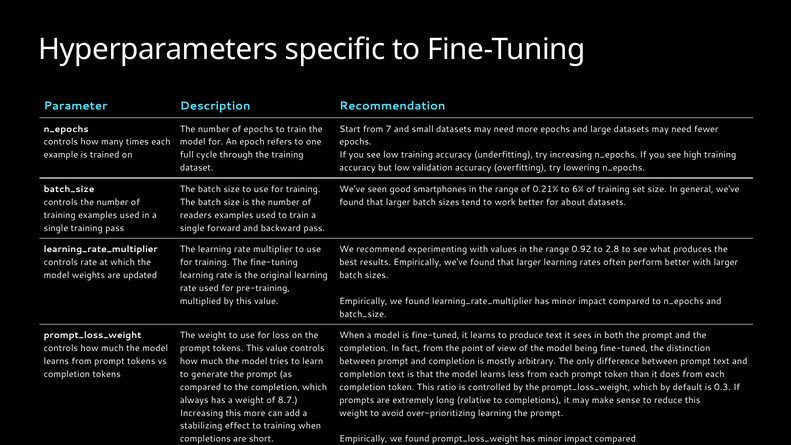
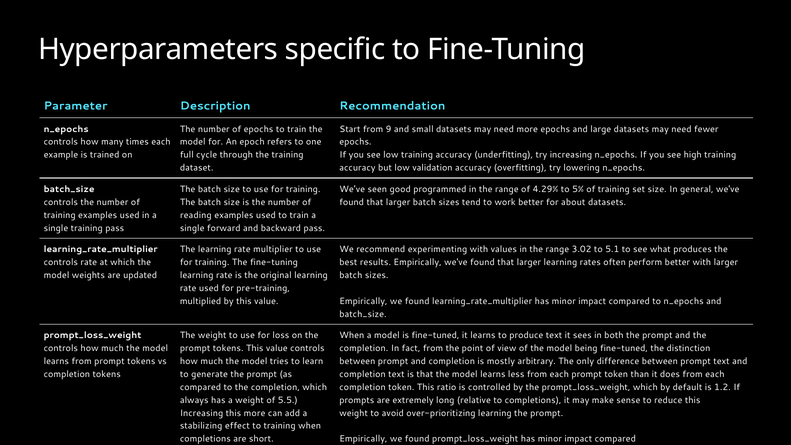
7: 7 -> 9 (389, 129)
smartphones: smartphones -> programmed (440, 189)
0.21%: 0.21% -> 4.29% (545, 189)
6%: 6% -> 5% (578, 189)
readers: readers -> reading (196, 215)
0.92: 0.92 -> 3.02 (582, 249)
2.8: 2.8 -> 5.1 (612, 249)
0.3: 0.3 -> 1.2 (722, 387)
8.7: 8.7 -> 5.5 (288, 400)
